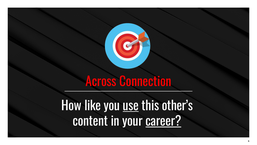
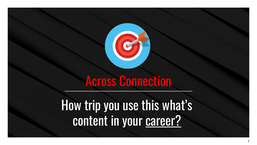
like: like -> trip (93, 106)
use underline: present -> none (131, 106)
other’s: other’s -> what’s (177, 106)
